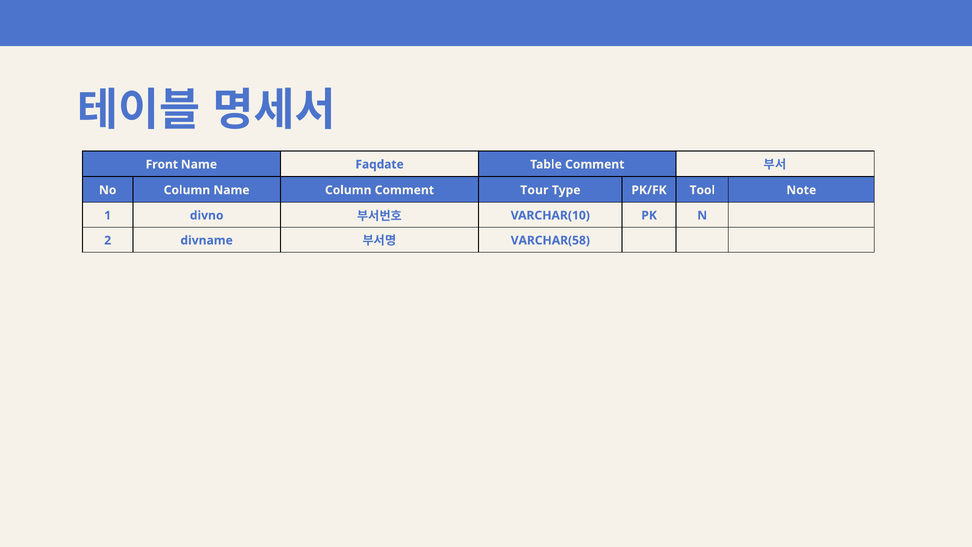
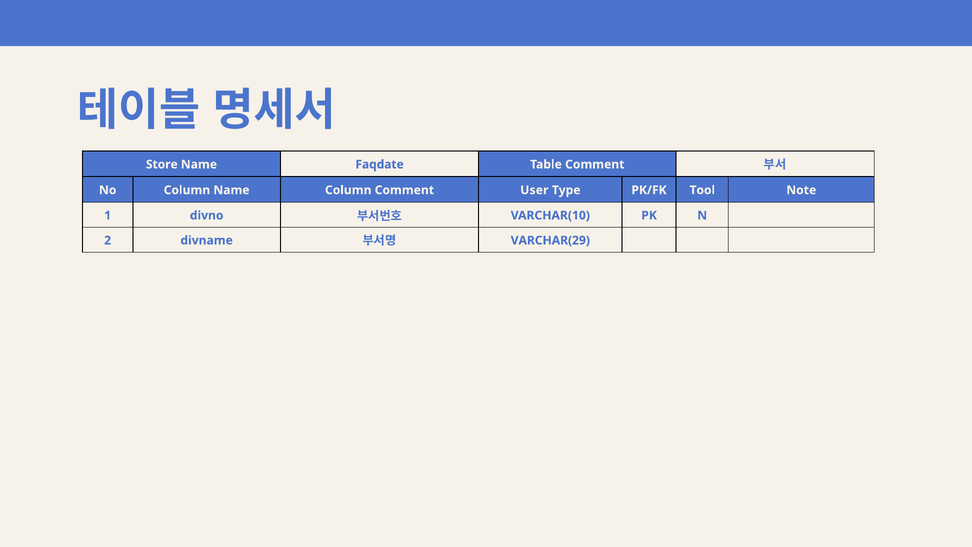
Front: Front -> Store (162, 164)
Tour: Tour -> User (534, 190)
VARCHAR(58: VARCHAR(58 -> VARCHAR(29 (550, 240)
